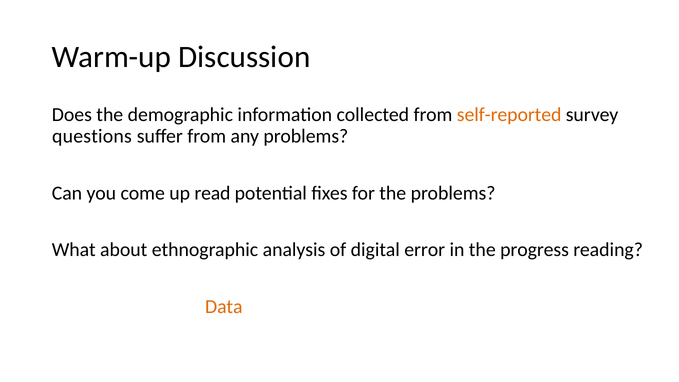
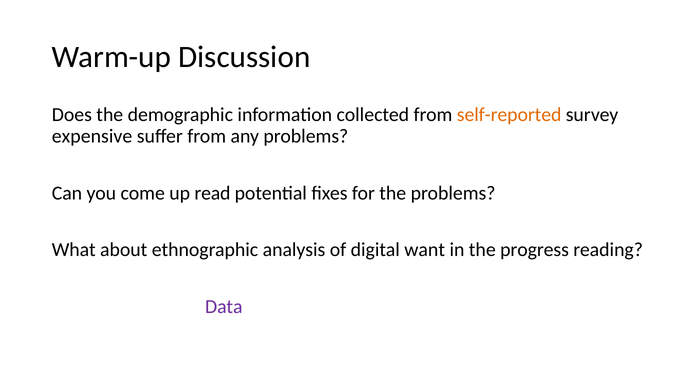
questions: questions -> expensive (92, 136)
error: error -> want (425, 250)
Data colour: orange -> purple (224, 307)
